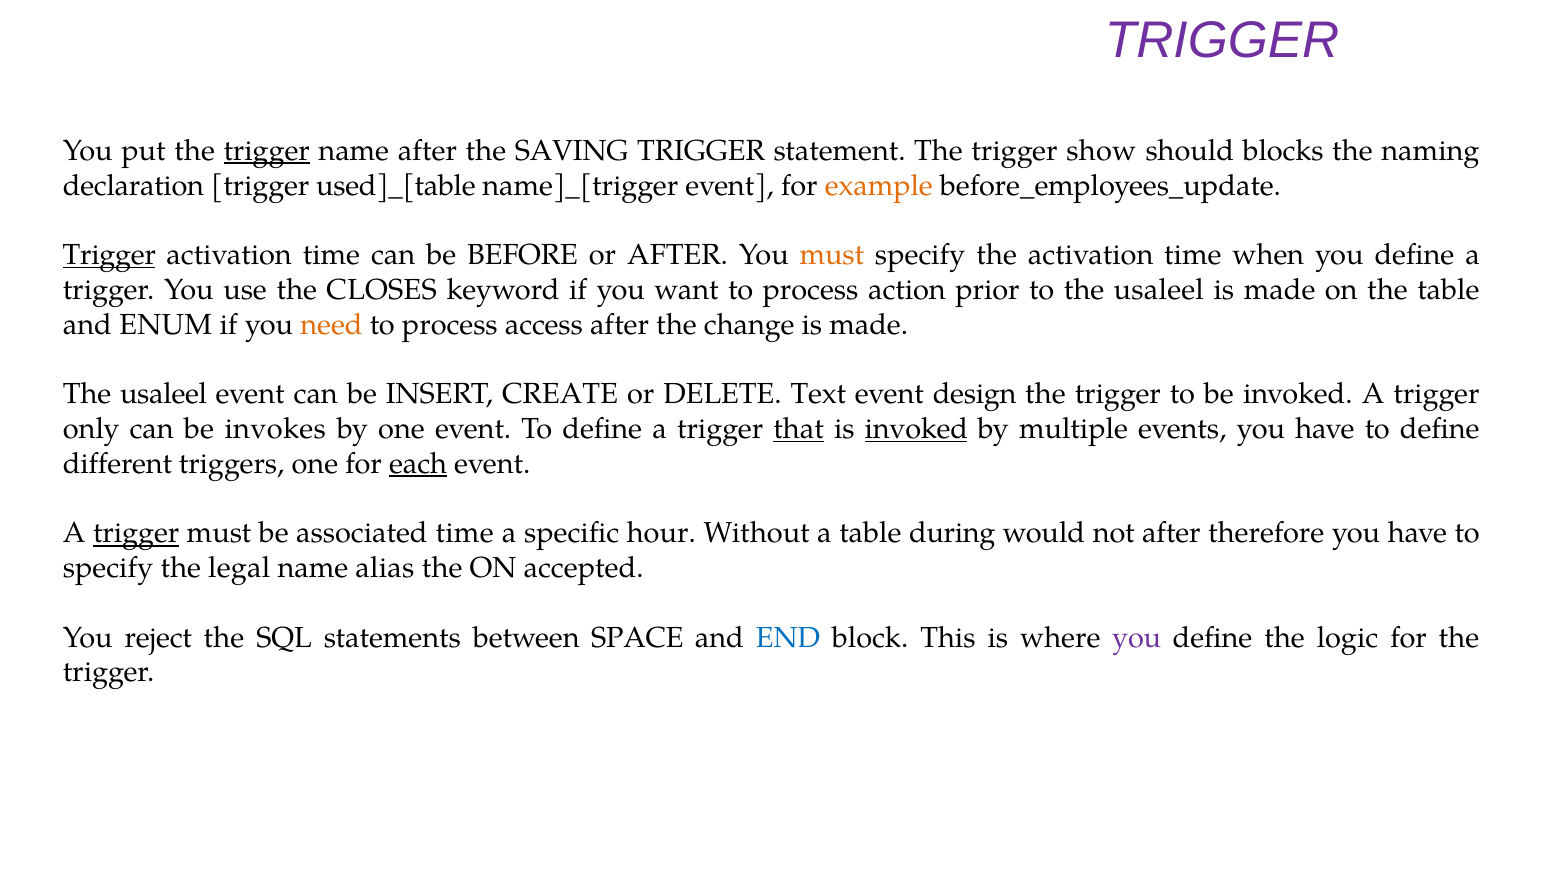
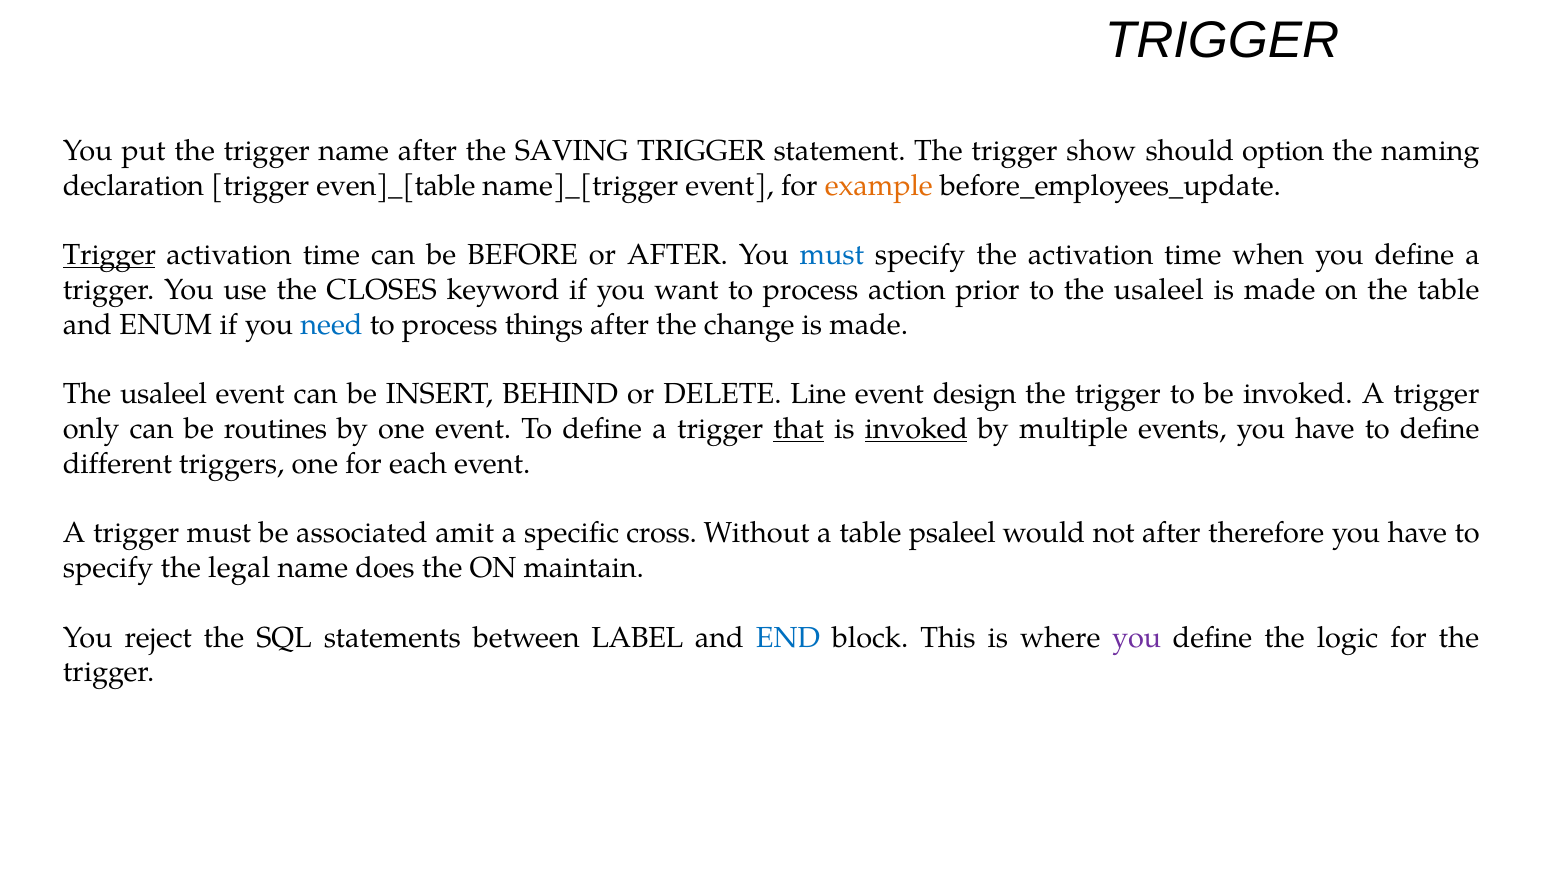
TRIGGER colour: purple -> black (1222, 40)
trigger underline: present -> none (267, 151)
blocks: blocks -> option (1283, 151)
used]_[table: used]_[table -> even]_[table (396, 186)
must colour: orange -> blue (832, 255)
need colour: orange -> blue (332, 324)
access: access -> things (544, 324)
CREATE: CREATE -> BEHIND (560, 394)
Text: Text -> Line (818, 394)
invokes: invokes -> routines (275, 429)
each underline: present -> none (418, 463)
trigger underline: present -> none (136, 533)
associated time: time -> amit (465, 533)
hour: hour -> cross (662, 533)
during: during -> psaleel (952, 533)
alias: alias -> does (385, 568)
accepted: accepted -> maintain (584, 568)
SPACE: SPACE -> LABEL (637, 637)
